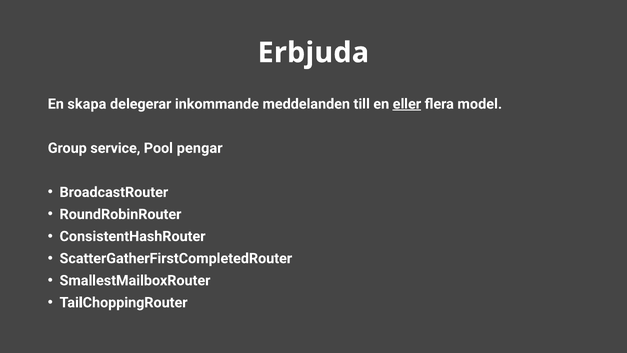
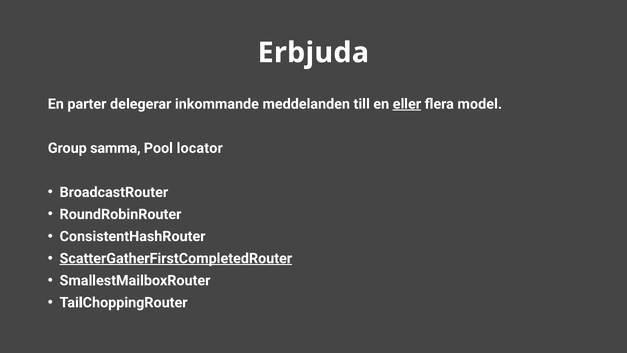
skapa: skapa -> parter (87, 104)
service: service -> samma (115, 148)
pengar: pengar -> locator (200, 148)
ScatterGatherFirstCompletedRouter underline: none -> present (176, 258)
